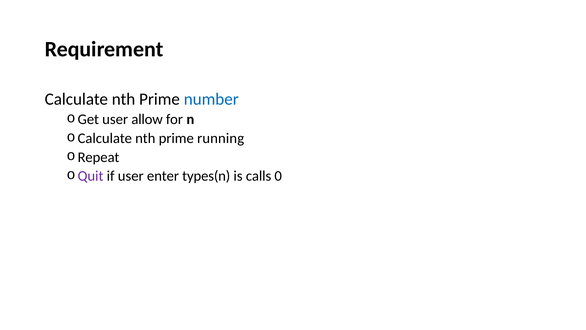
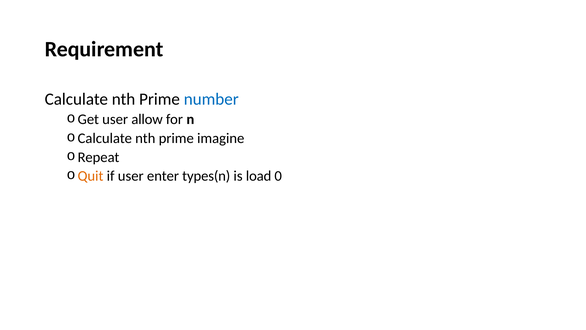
running: running -> imagine (221, 138)
Quit colour: purple -> orange (91, 176)
calls: calls -> load (259, 176)
